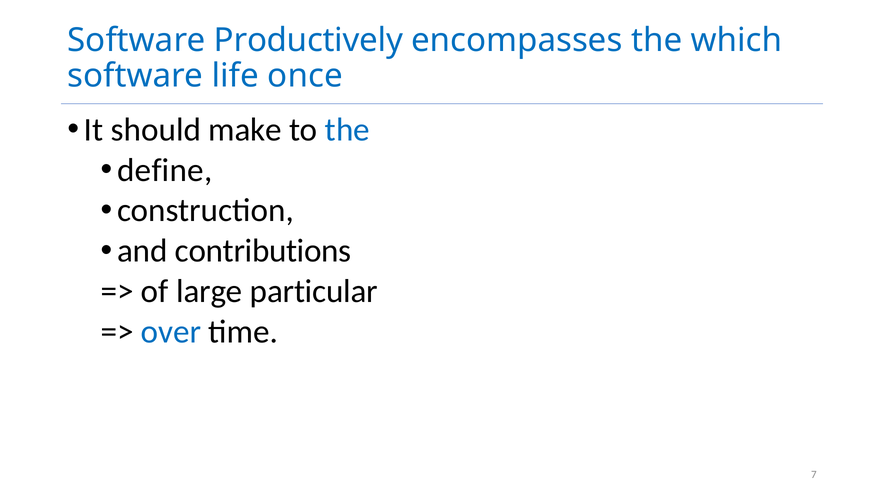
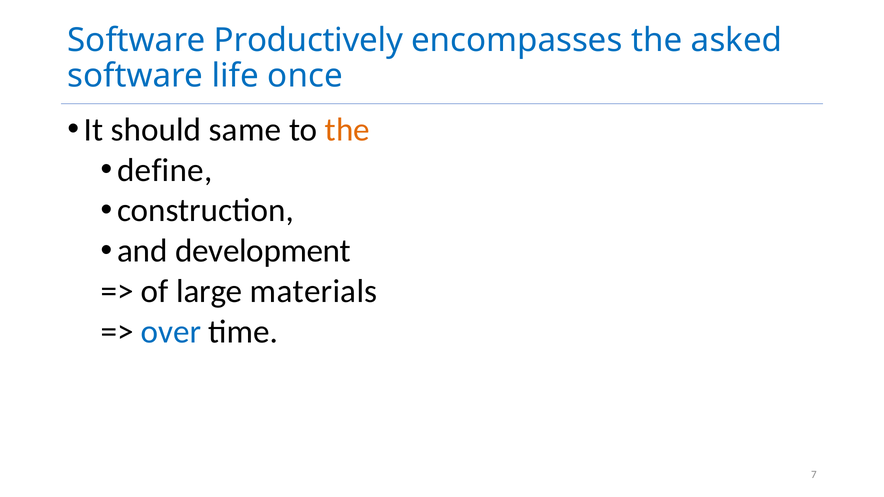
which: which -> asked (737, 40)
make: make -> same (245, 130)
the colour: blue -> orange (347, 130)
contributions: contributions -> development (263, 251)
particular: particular -> materials (314, 291)
